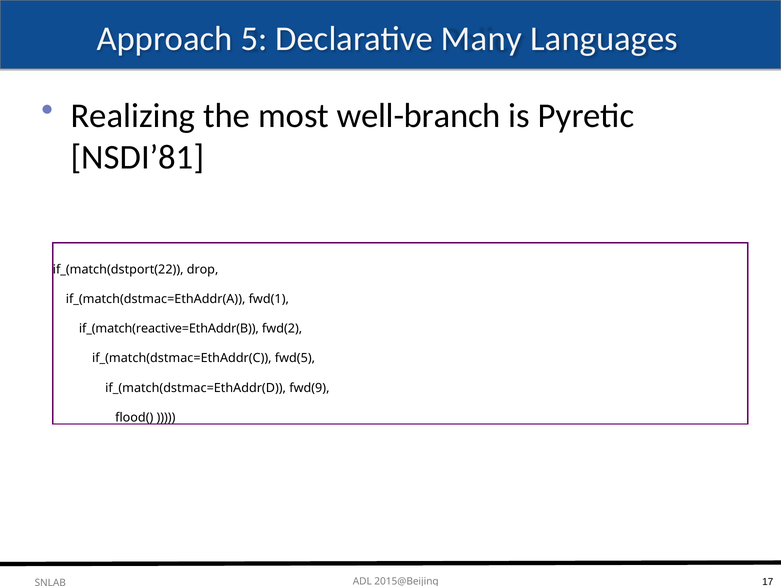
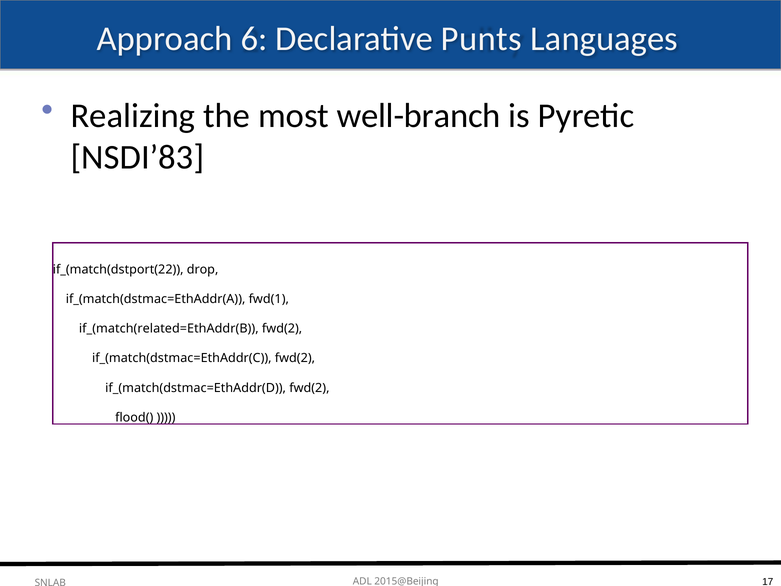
5: 5 -> 6 (254, 39)
Many: Many -> Punts (481, 39)
NSDI’81: NSDI’81 -> NSDI’83 (137, 157)
if_(match(reactive=EthAddr(B: if_(match(reactive=EthAddr(B -> if_(match(related=EthAddr(B (169, 328)
if_(match(dstmac=EthAddr(C fwd(5: fwd(5 -> fwd(2 (295, 358)
if_(match(dstmac=EthAddr(D fwd(9: fwd(9 -> fwd(2 (309, 388)
